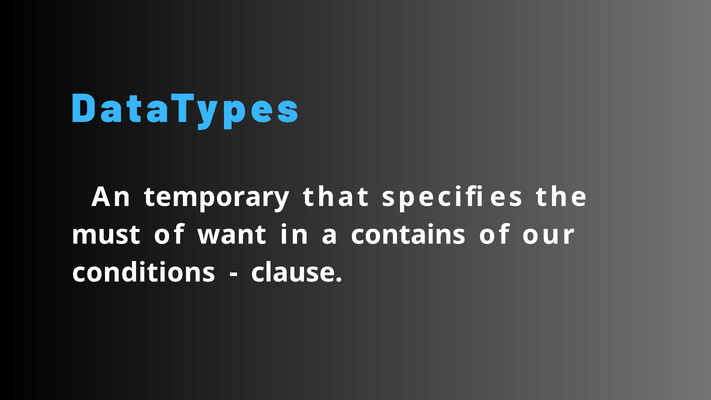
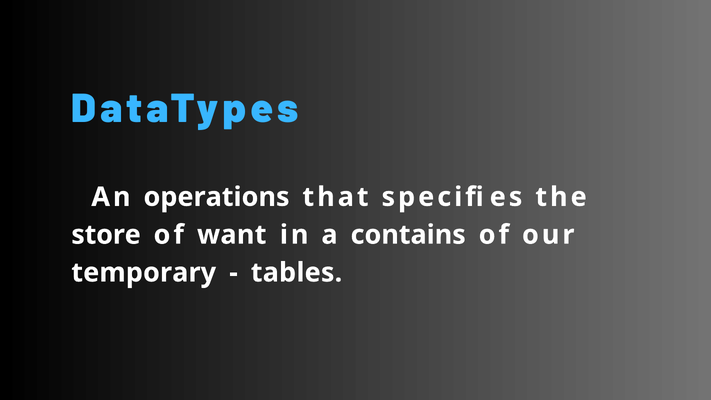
temporary: temporary -> operations (217, 197)
must: must -> store (106, 235)
conditions: conditions -> temporary (144, 273)
clause: clause -> tables (296, 273)
